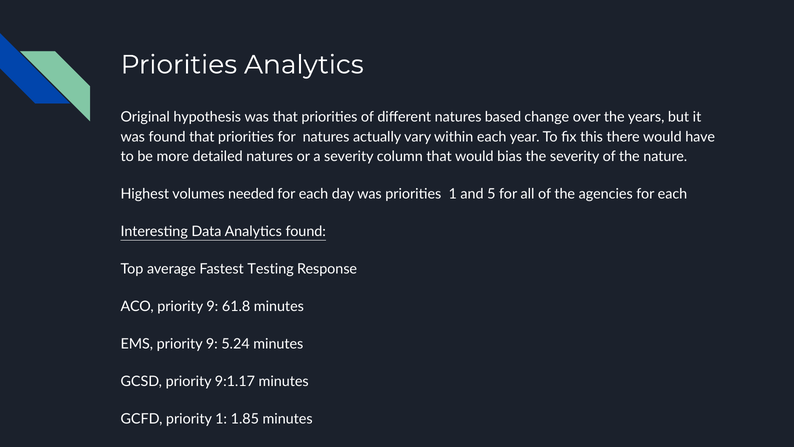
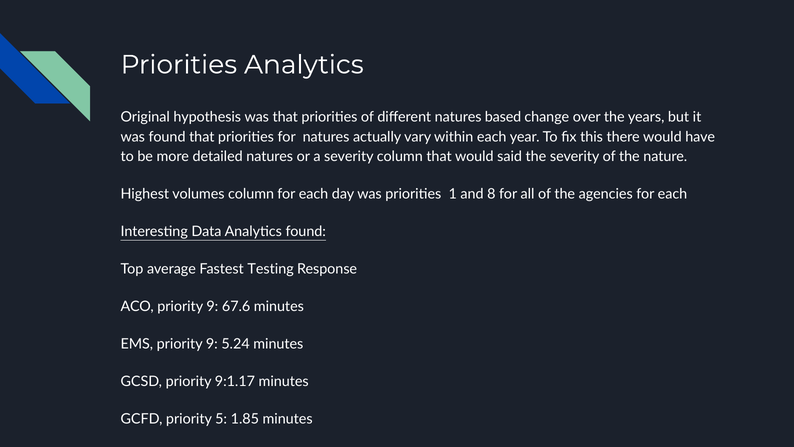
bias: bias -> said (510, 157)
volumes needed: needed -> column (251, 194)
5: 5 -> 8 (491, 194)
61.8: 61.8 -> 67.6 (236, 306)
priority 1: 1 -> 5 (221, 419)
